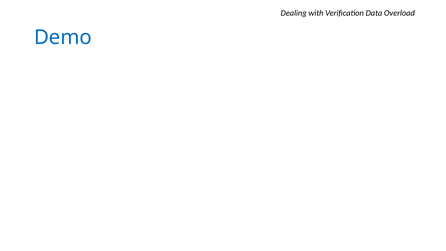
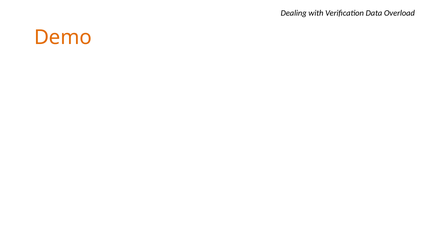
Demo colour: blue -> orange (63, 37)
